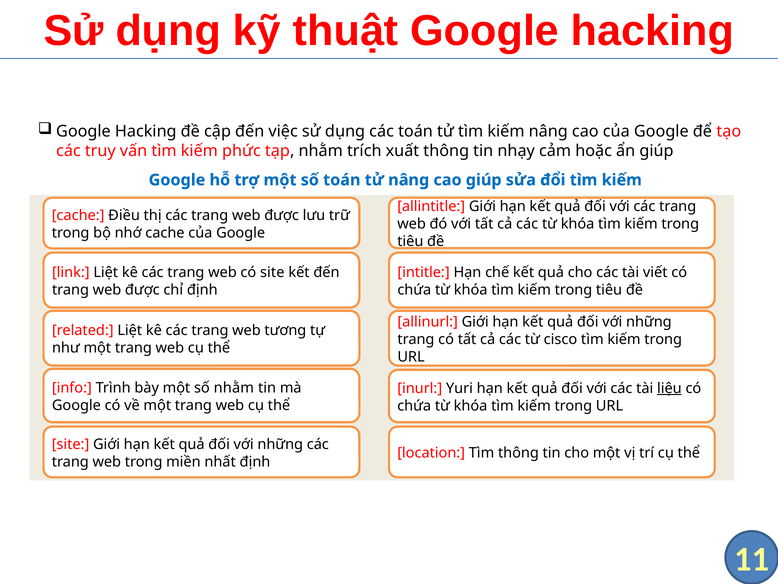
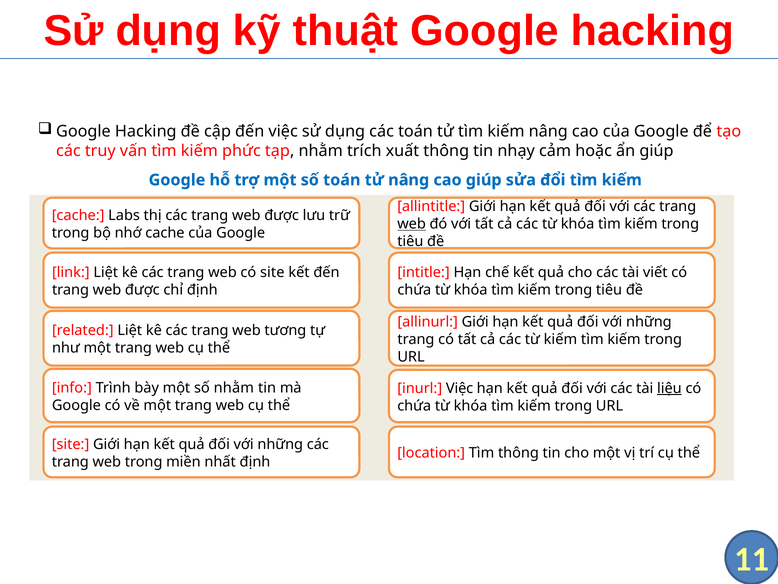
Điều: Điều -> Labs (124, 215)
web underline: none -> present (412, 224)
từ cisco: cisco -> kiếm (560, 339)
inurl Yuri: Yuri -> Việc (460, 388)
